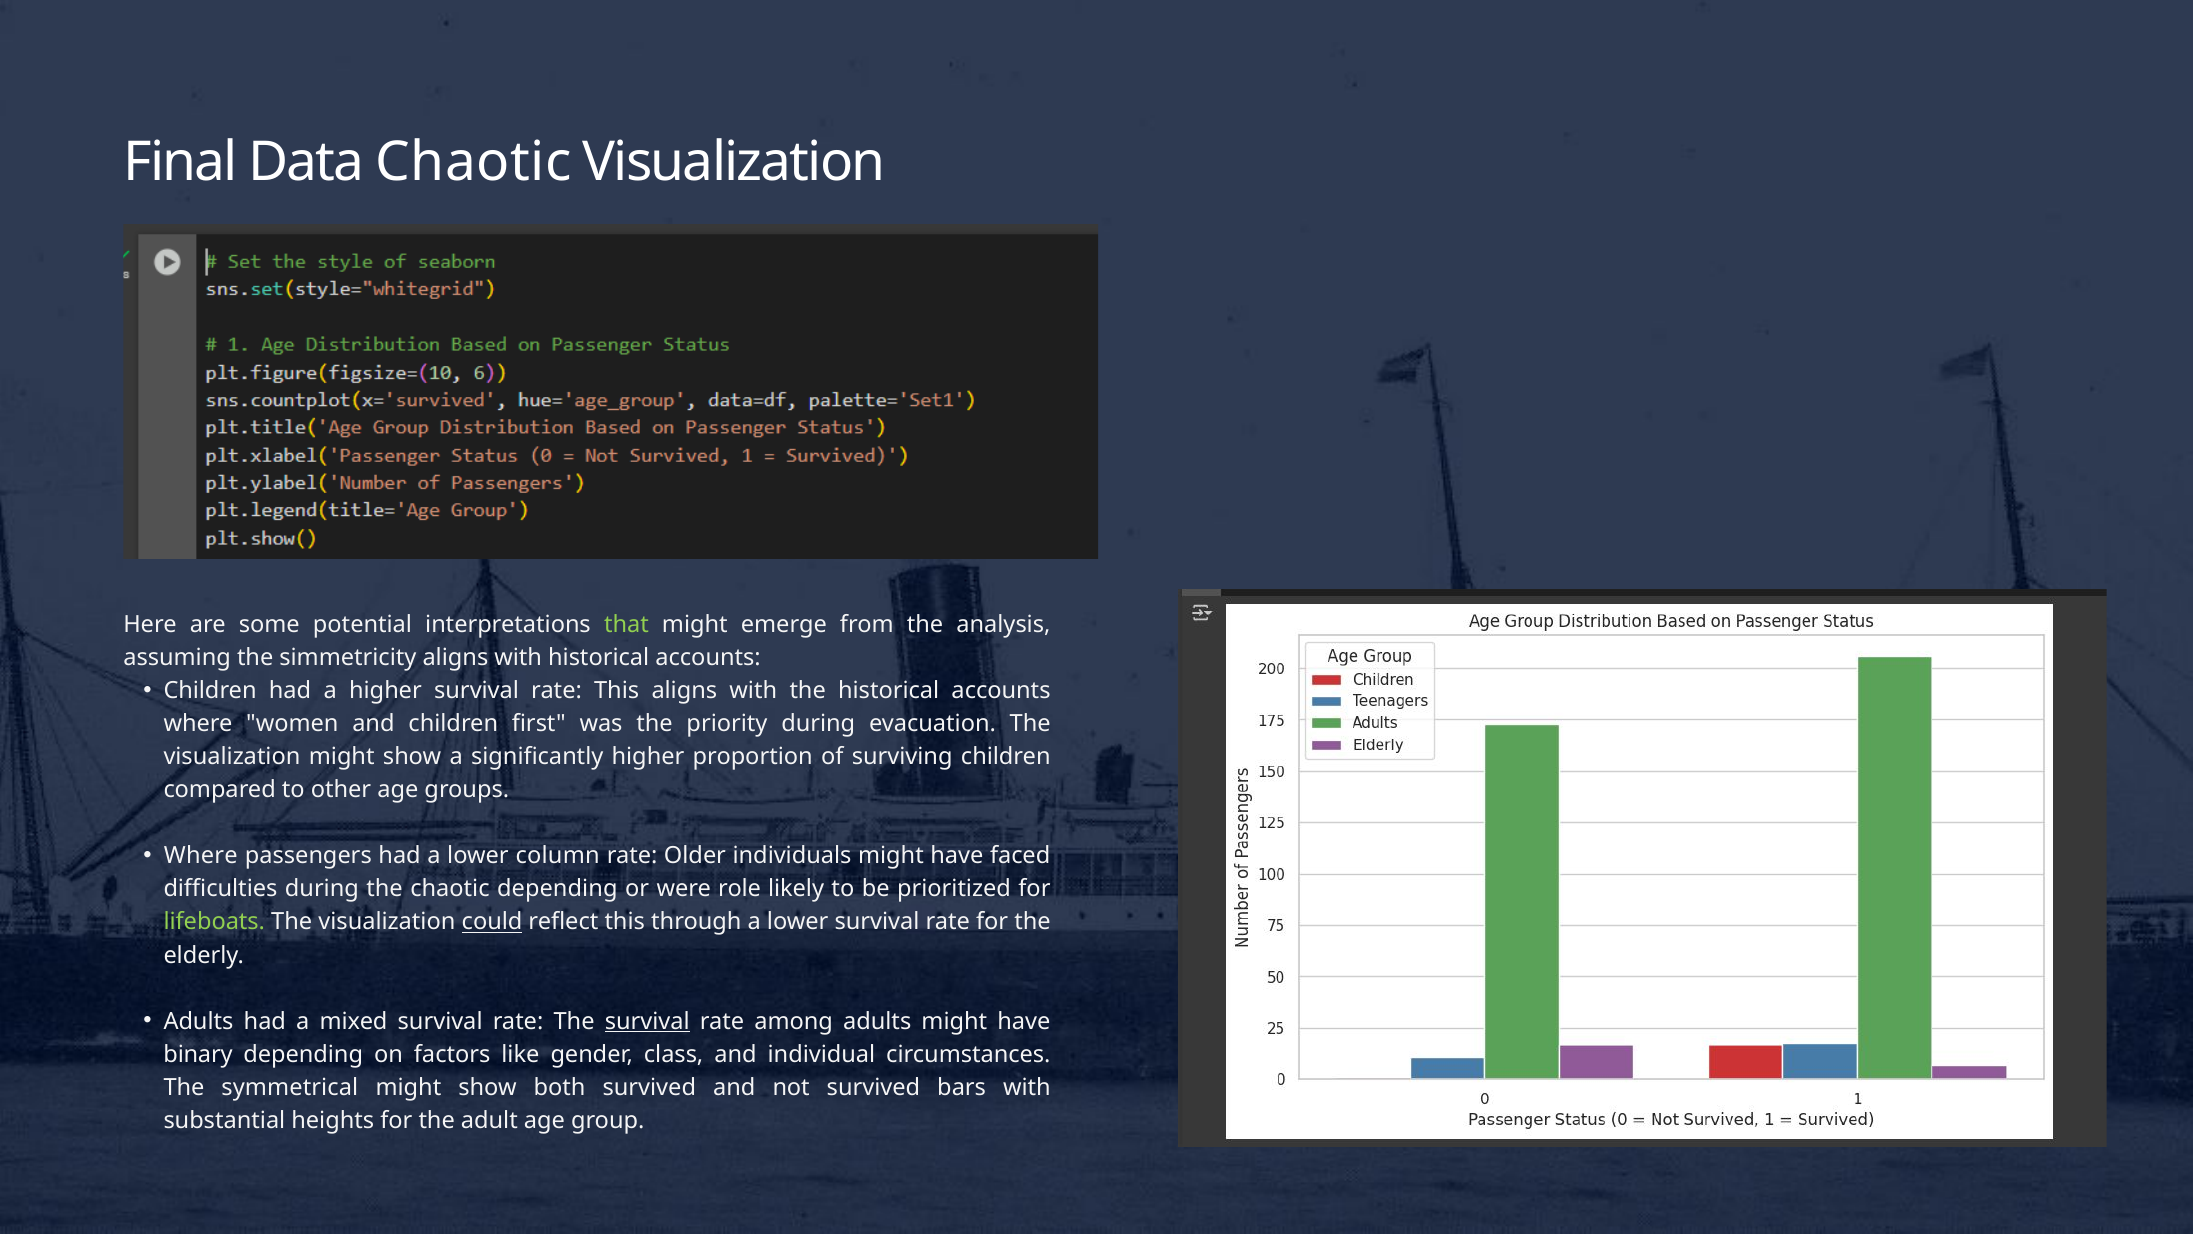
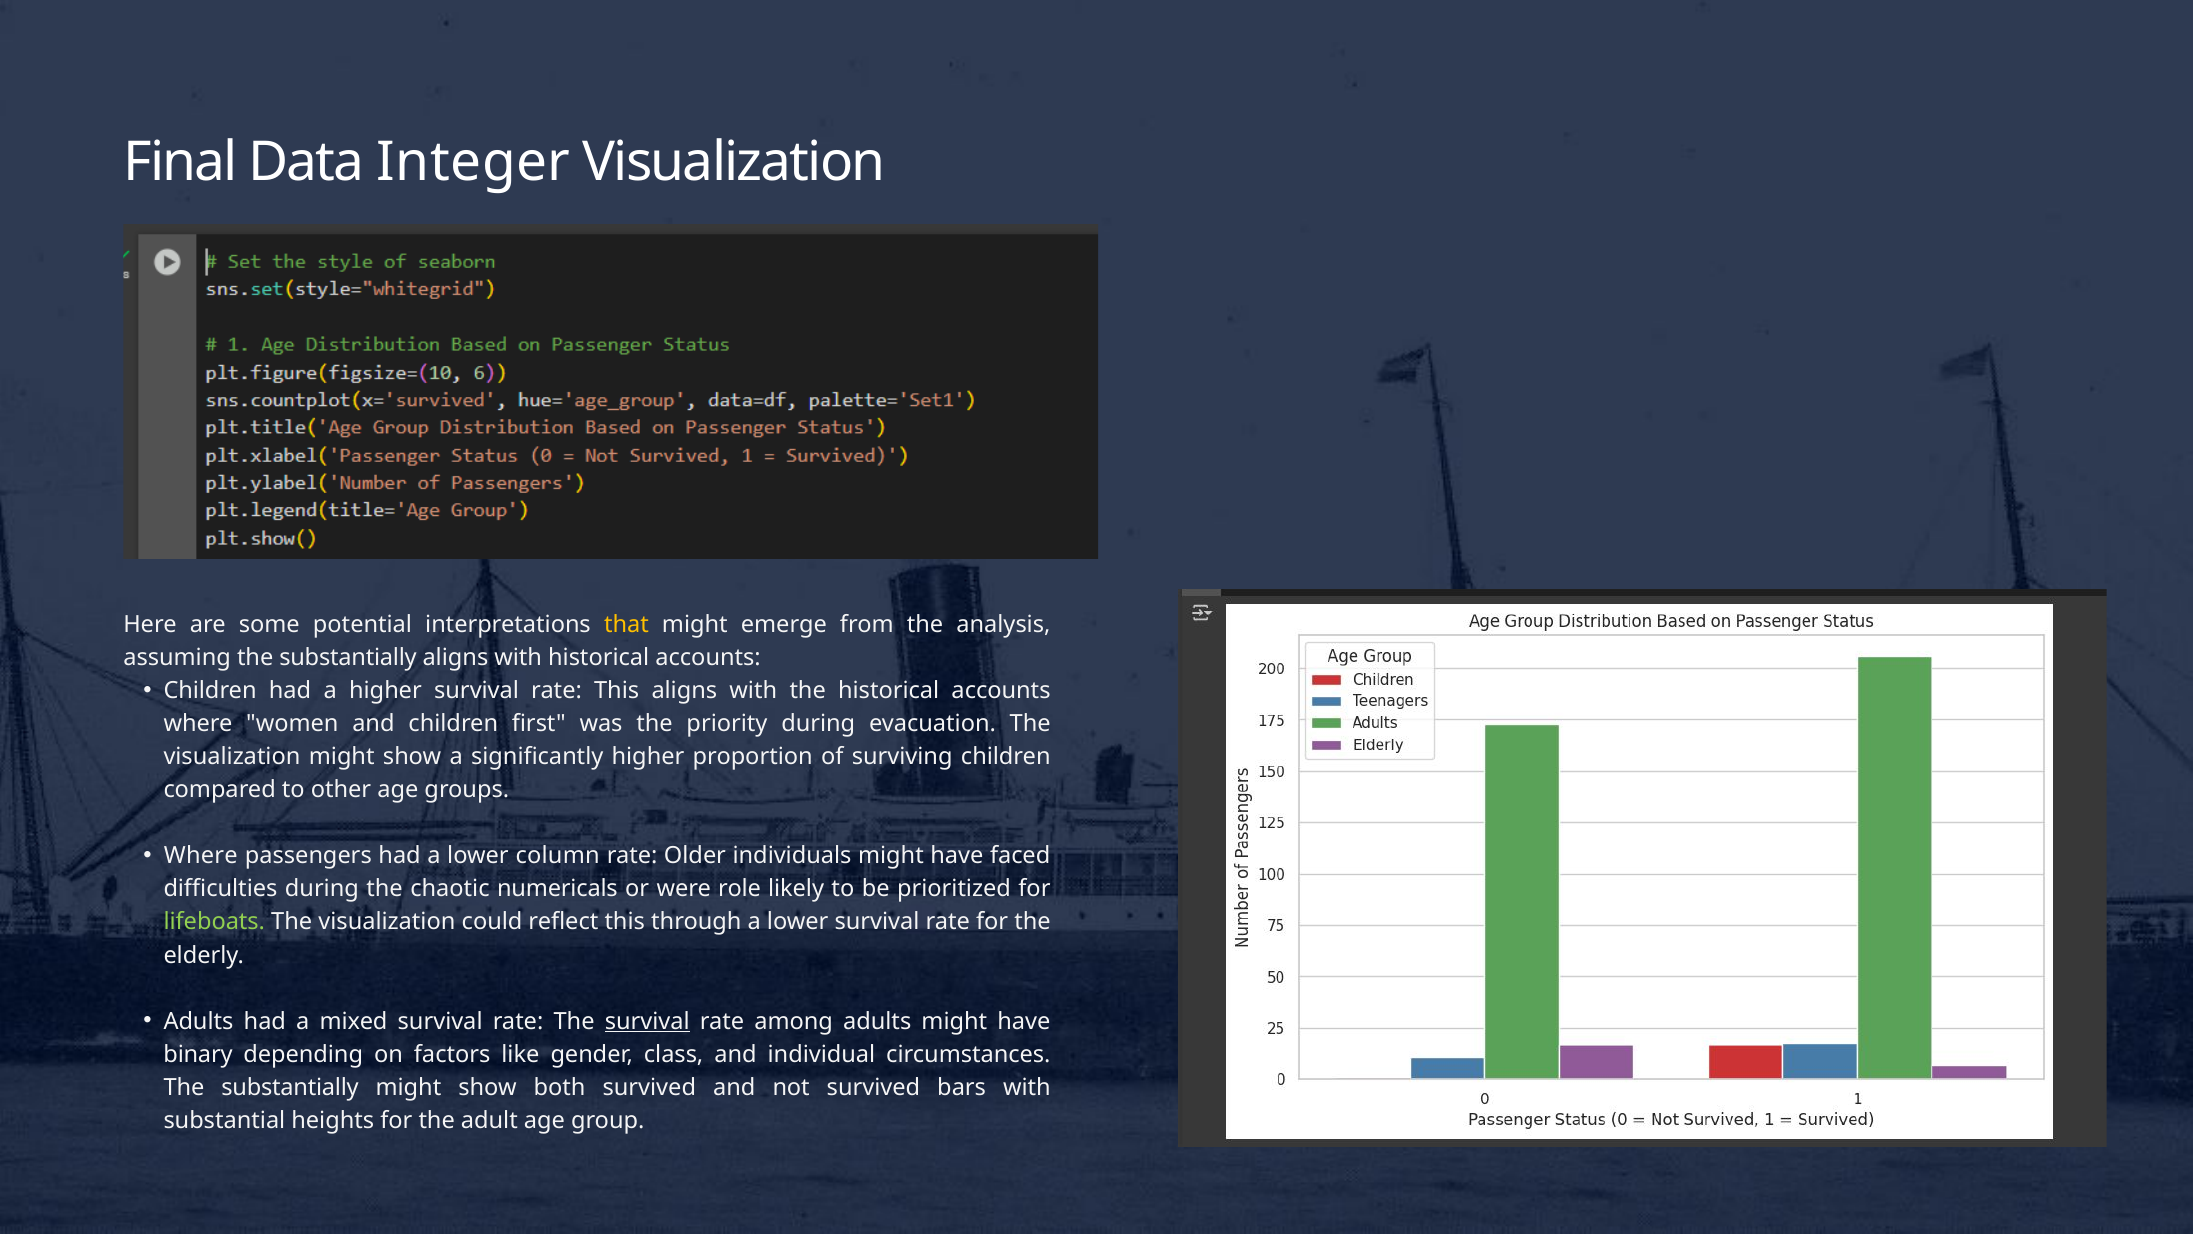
Data Chaotic: Chaotic -> Integer (473, 162)
that colour: light green -> yellow (626, 624)
assuming the simmetricity: simmetricity -> substantially (348, 657)
chaotic depending: depending -> numericals (557, 889)
could underline: present -> none (492, 922)
symmetrical: symmetrical -> substantially (290, 1087)
